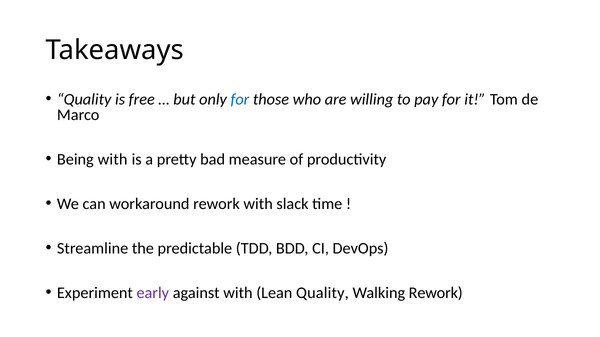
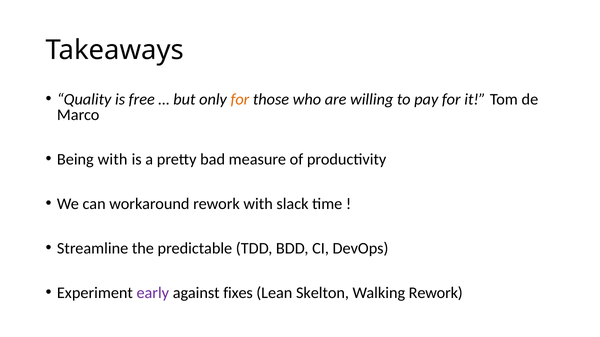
for colour: blue -> orange (240, 99)
against with: with -> fixes (238, 293)
Lean Quality: Quality -> Skelton (323, 293)
